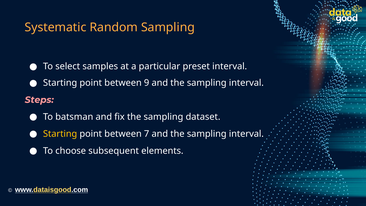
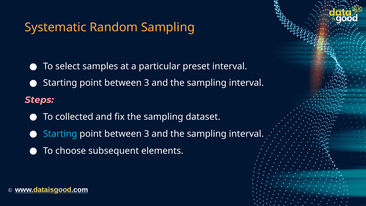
9: 9 -> 3 (147, 83)
batsman: batsman -> collected (74, 117)
Starting colour: yellow -> light blue (60, 134)
7: 7 -> 3 (147, 134)
